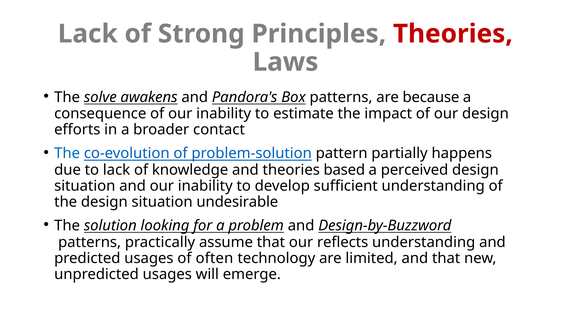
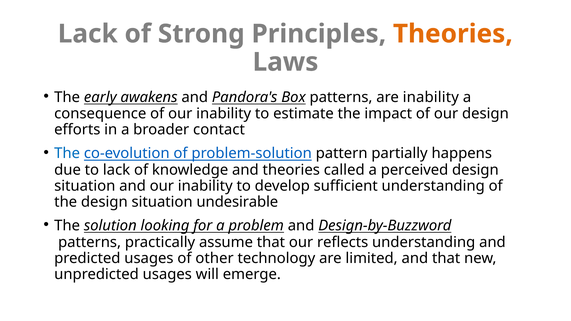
Theories colour: red -> orange (453, 34)
solve: solve -> early (100, 97)
are because: because -> inability (431, 97)
based: based -> called (344, 170)
often: often -> other (215, 258)
